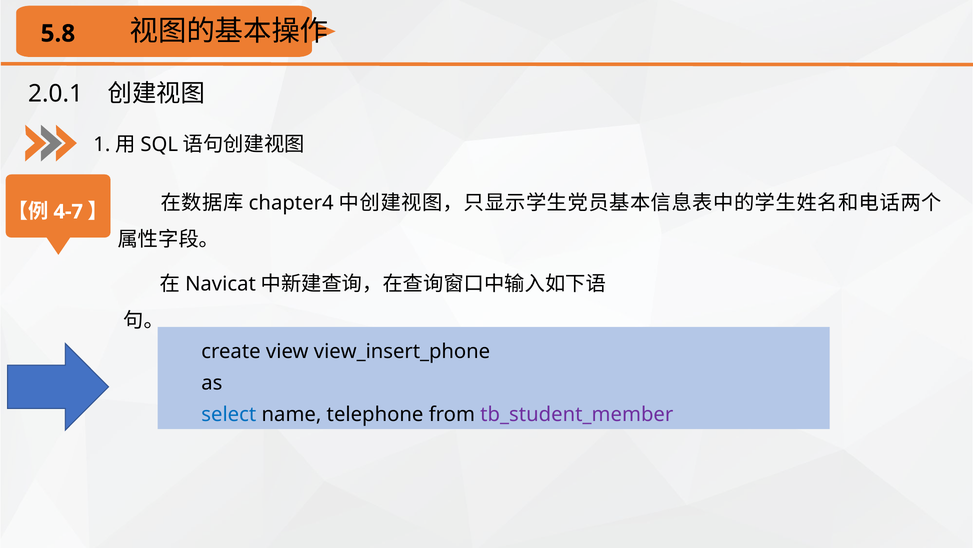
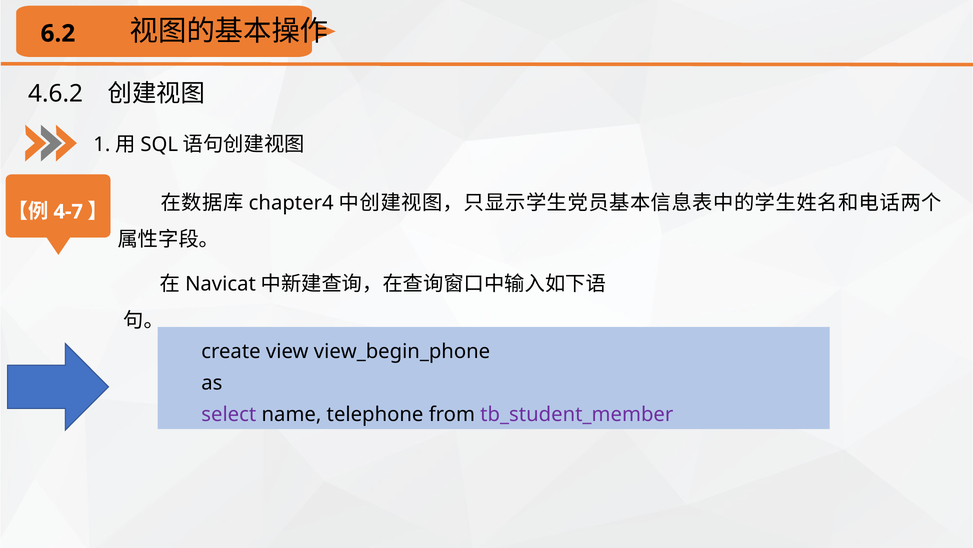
5.8: 5.8 -> 6.2 (58, 34)
2.0.1: 2.0.1 -> 4.6.2 (56, 94)
view_insert_phone: view_insert_phone -> view_begin_phone (402, 351)
select colour: blue -> purple (229, 414)
